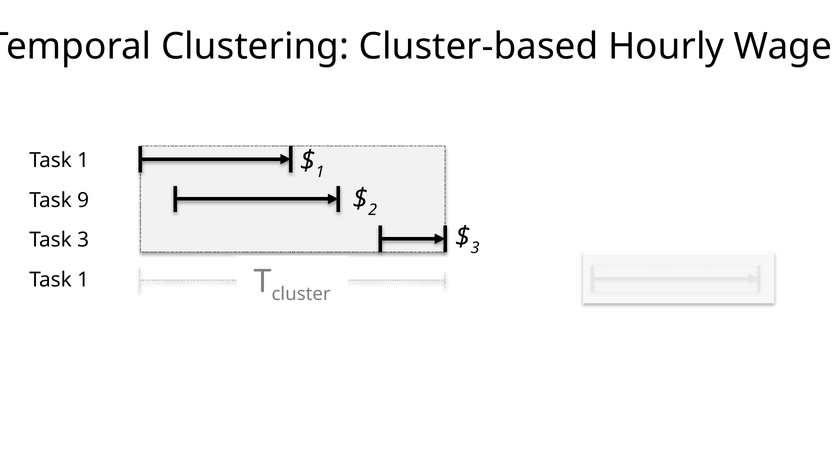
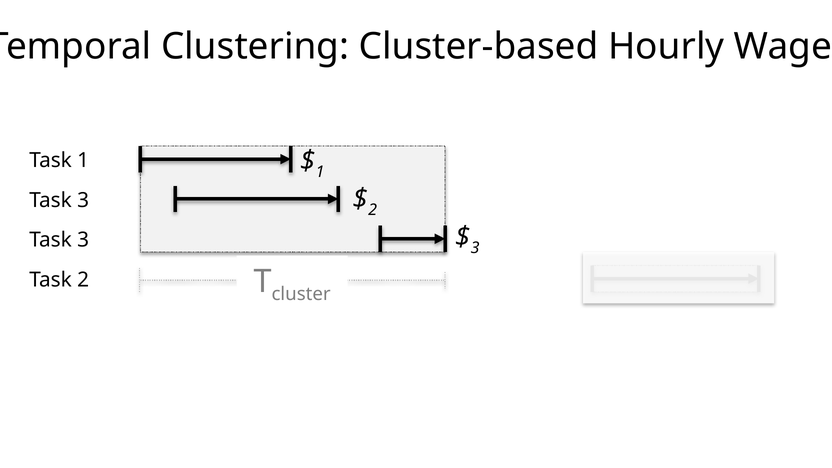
9: 9 -> 3 (83, 200)
1: 1 -> 2 (83, 280)
